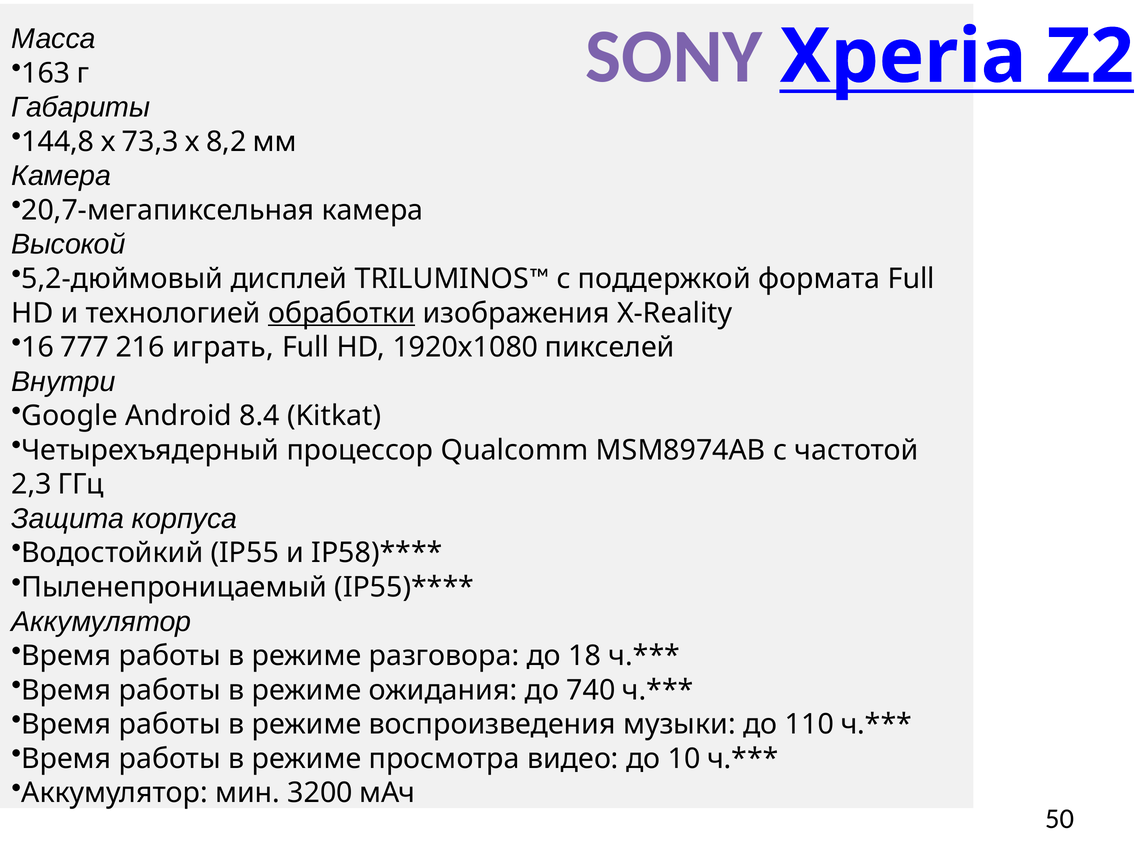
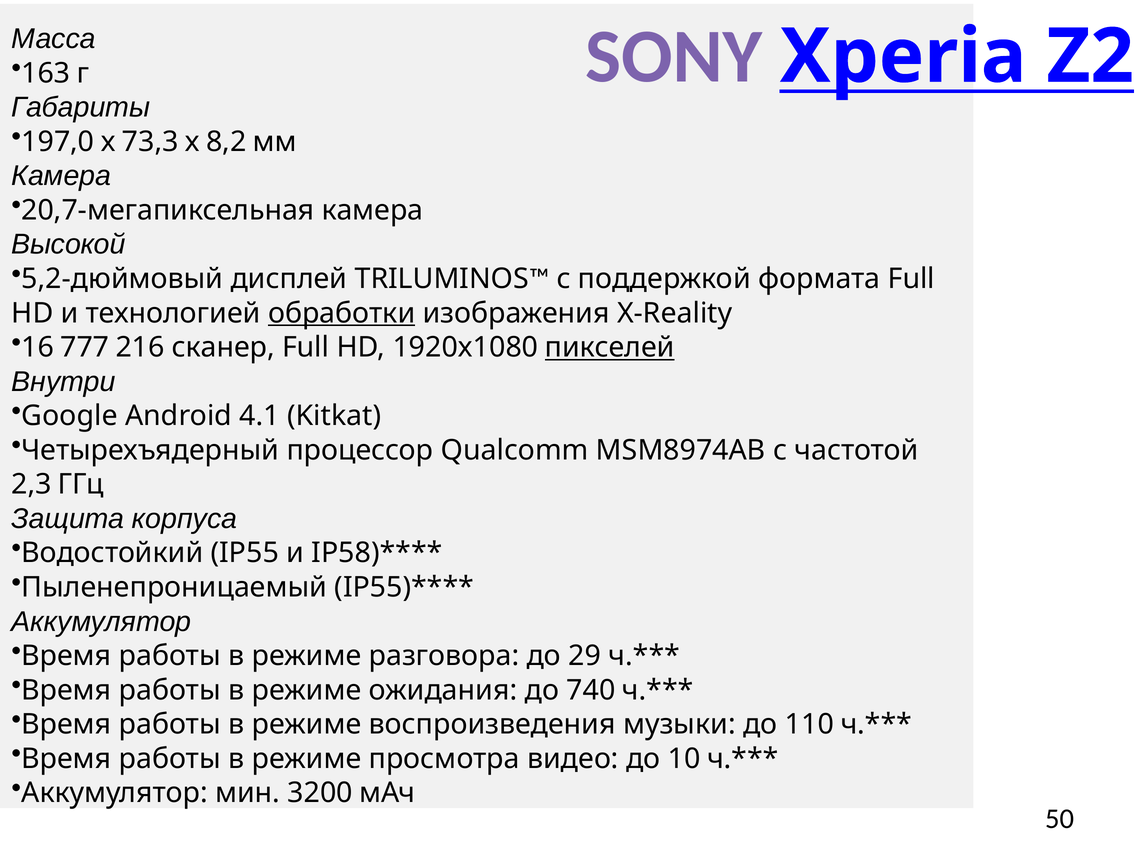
144,8: 144,8 -> 197,0 (58, 142)
играть: играть -> сканер (223, 347)
пикселей underline: none -> present (610, 347)
8.4: 8.4 -> 4.1 (260, 416)
18: 18 -> 29 (585, 656)
